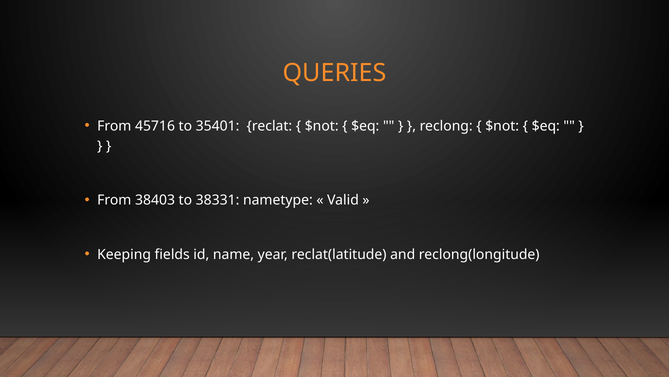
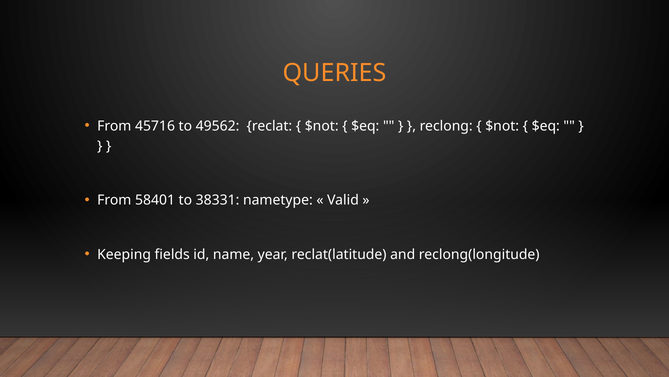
35401: 35401 -> 49562 (218, 126)
38403: 38403 -> 58401 (155, 200)
